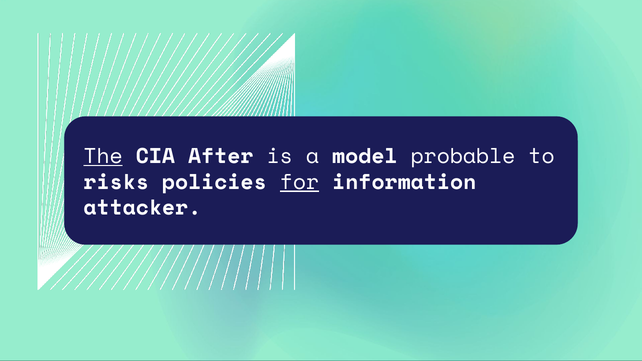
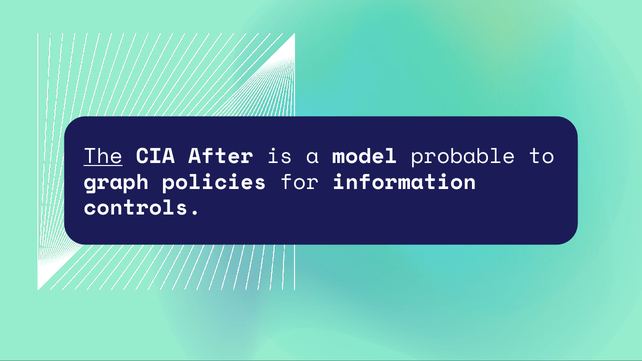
risks: risks -> graph (116, 182)
for underline: present -> none (299, 182)
attacker: attacker -> controls (142, 208)
